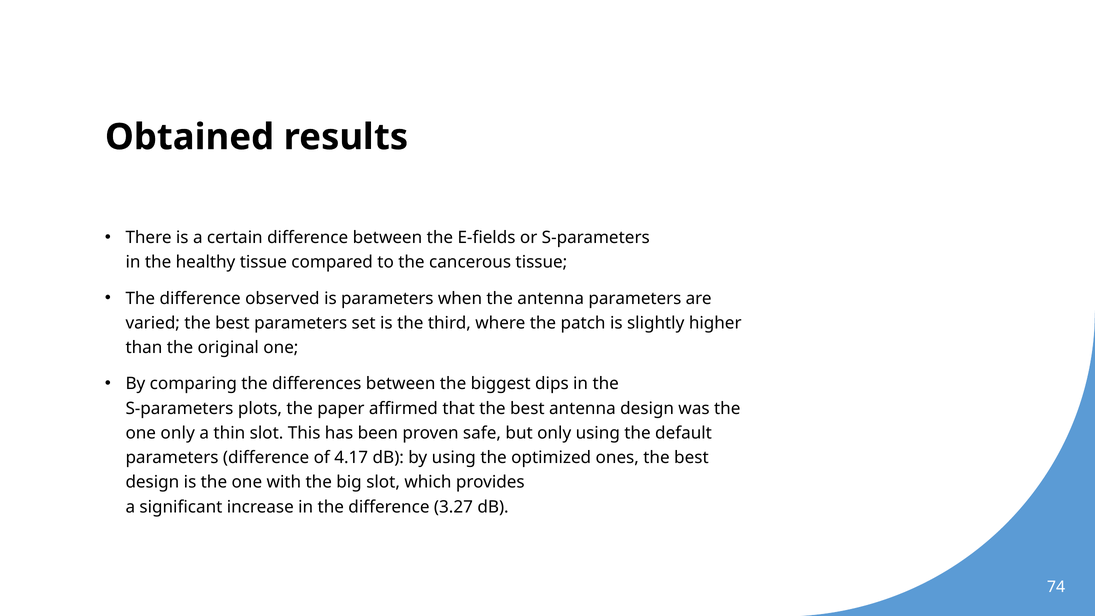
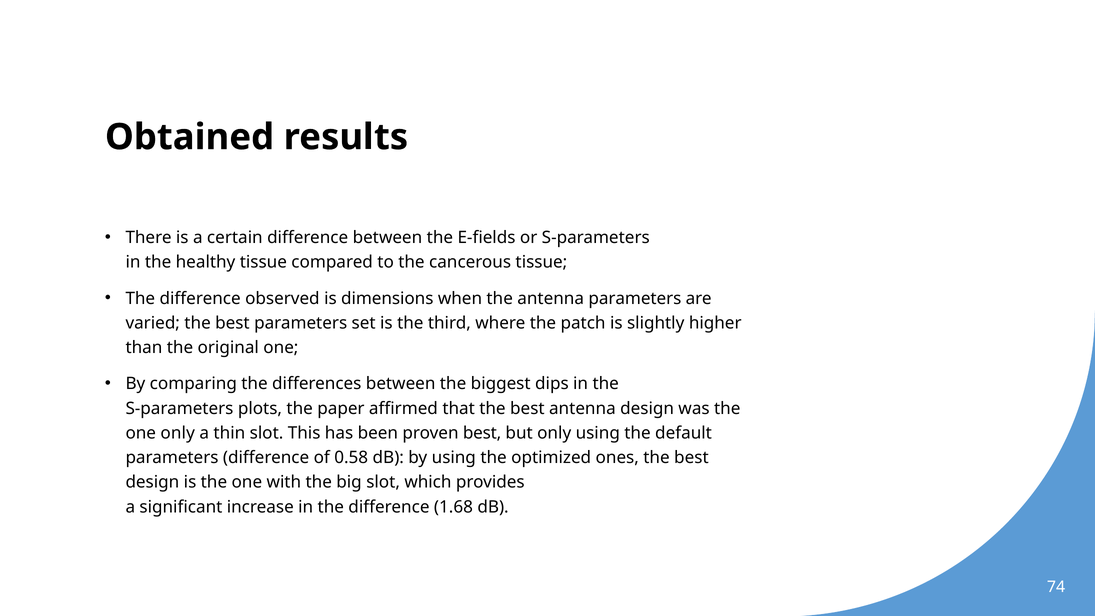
is parameters: parameters -> dimensions (387, 298)
proven safe: safe -> best (482, 433)
4.17: 4.17 -> 0.58 (351, 458)
3.27: 3.27 -> 1.68 (453, 507)
